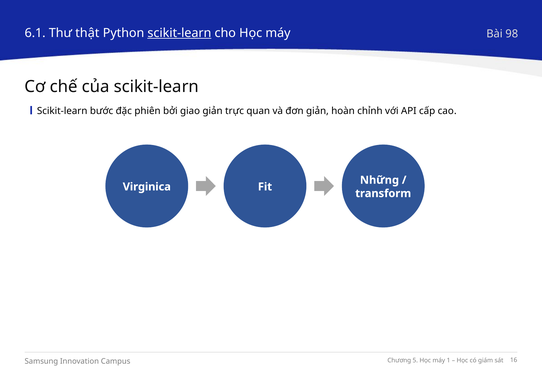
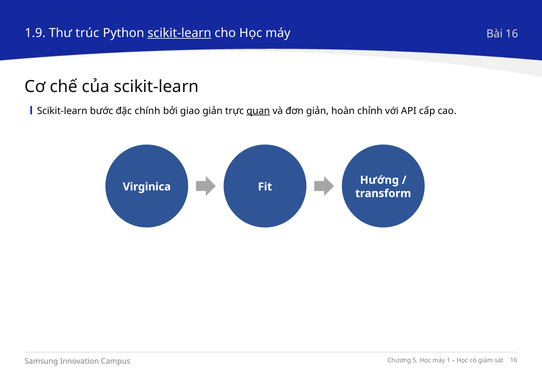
6.1: 6.1 -> 1.9 (35, 33)
thật: thật -> trúc (87, 33)
Bài 98: 98 -> 16 (512, 34)
phiên: phiên -> chính (147, 111)
quan underline: none -> present (258, 111)
Những: Những -> Hướng (379, 180)
